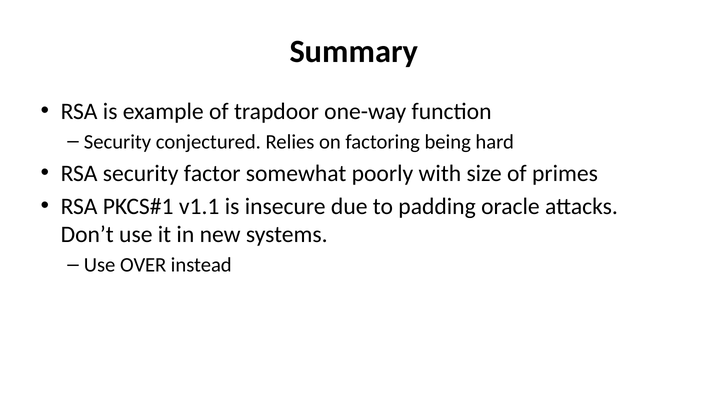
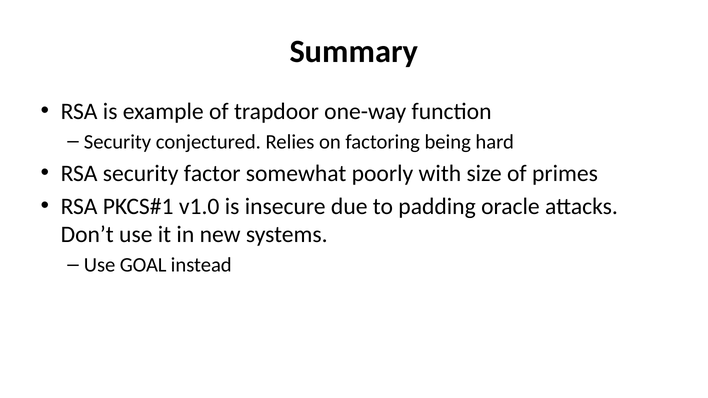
v1.1: v1.1 -> v1.0 (199, 206)
OVER: OVER -> GOAL (143, 265)
